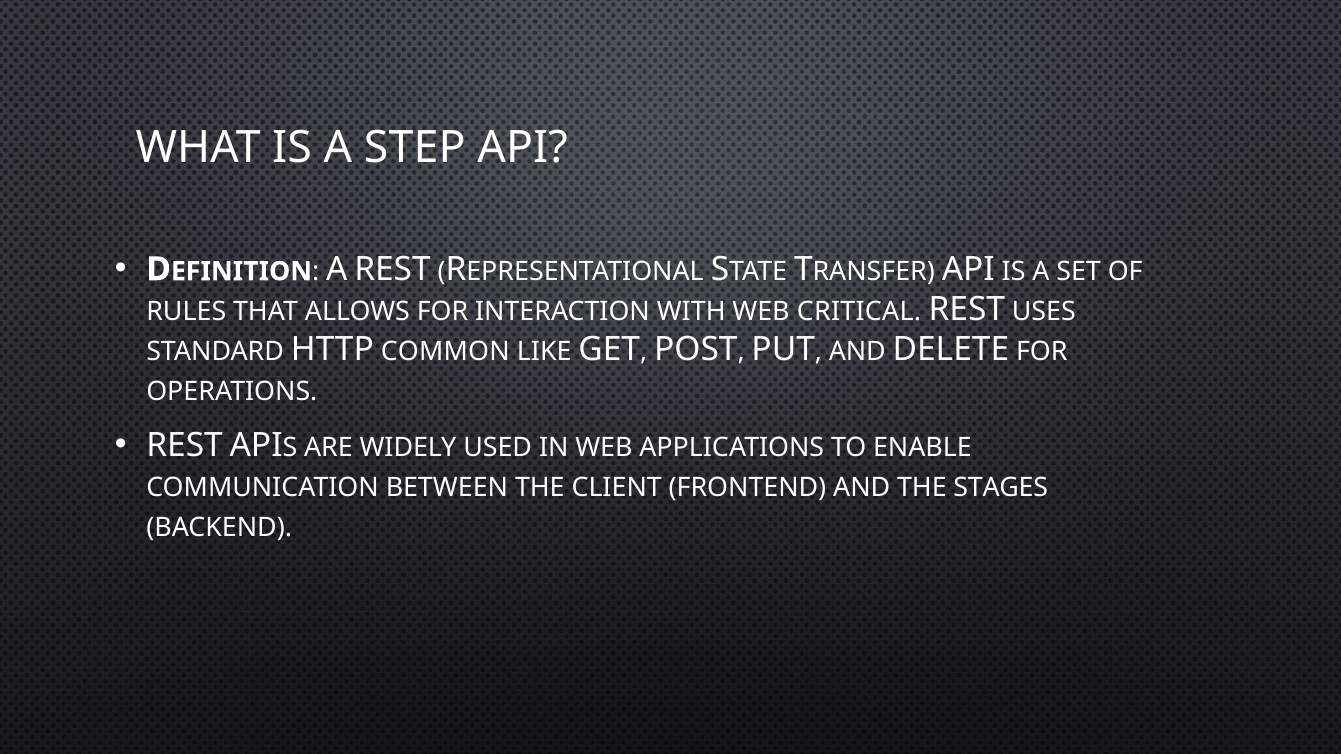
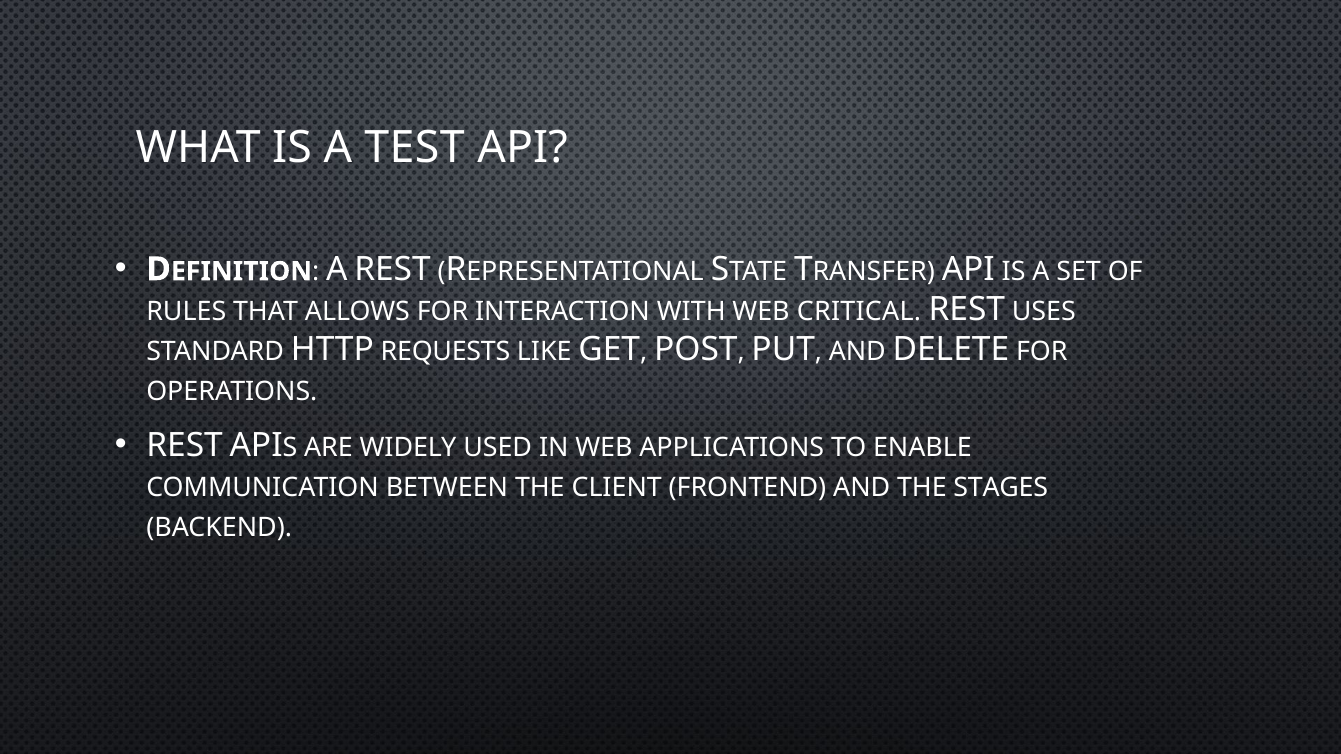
STEP: STEP -> TEST (415, 148)
COMMON: COMMON -> REQUESTS (446, 352)
